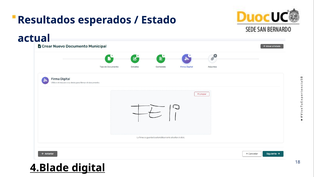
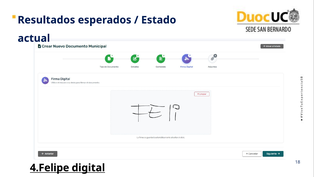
4.Blade: 4.Blade -> 4.Felipe (50, 167)
